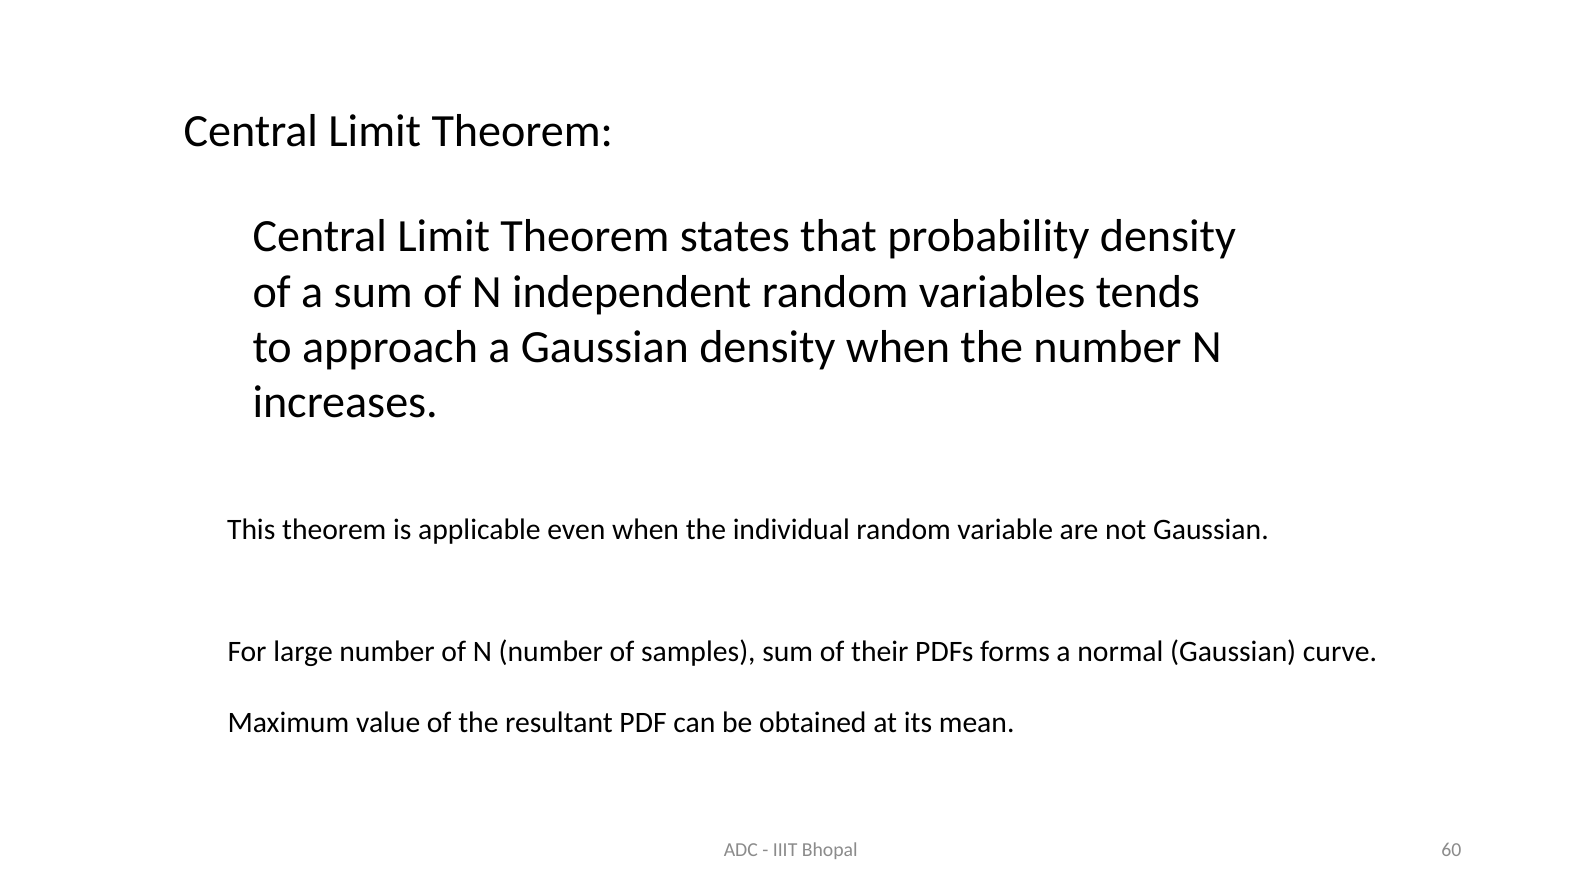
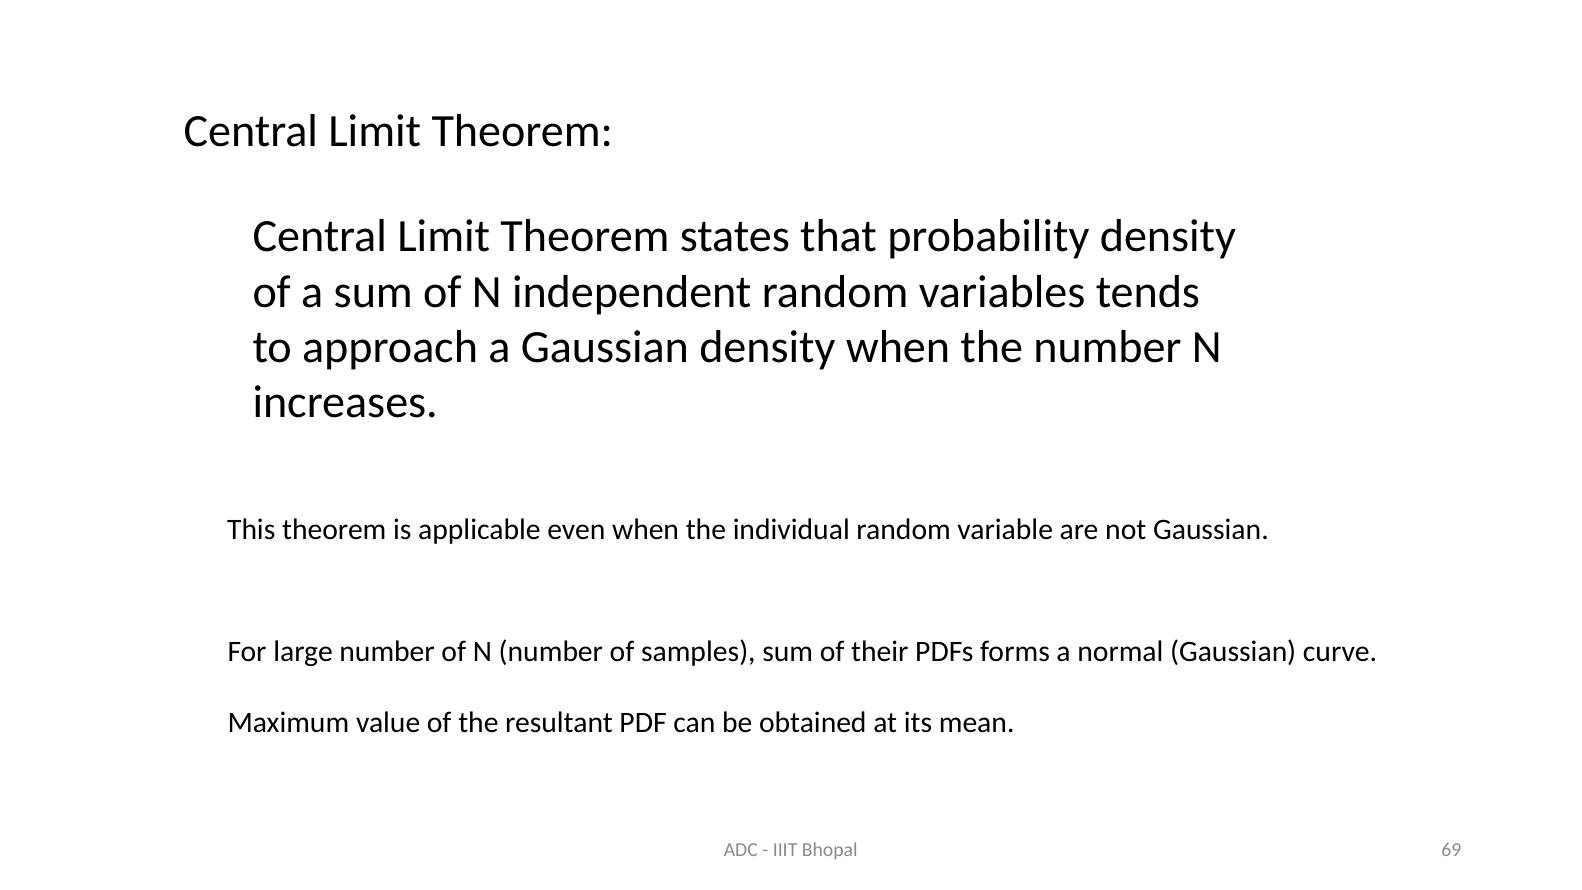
60: 60 -> 69 (1451, 850)
